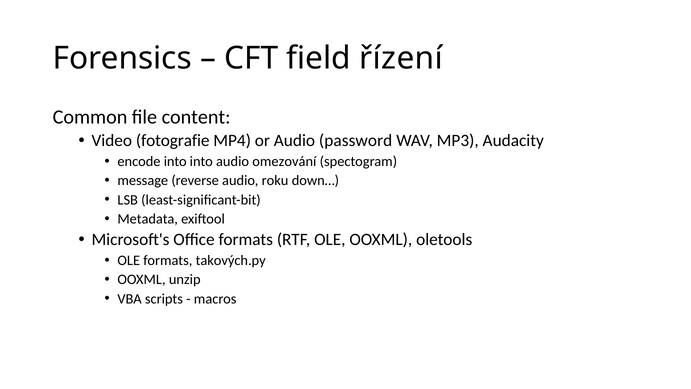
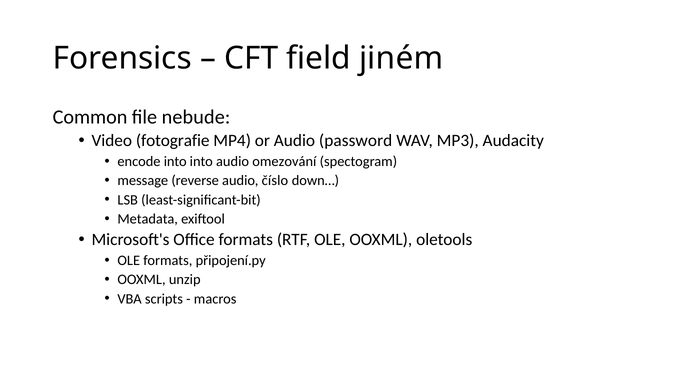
řízení: řízení -> jiném (401, 58)
content: content -> nebude (196, 117)
roku: roku -> číslo (275, 180)
takových.py: takových.py -> připojení.py (231, 260)
